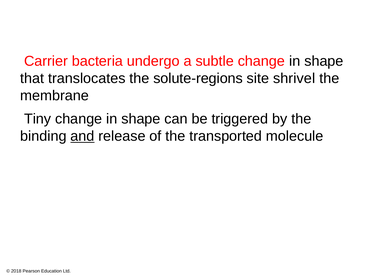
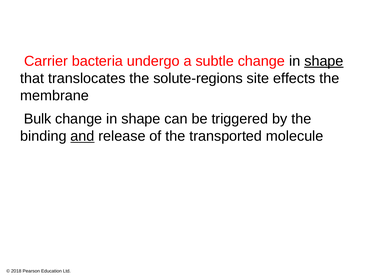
shape underline: none -> present (324, 61)
shrivel: shrivel -> effects (294, 78)
Tiny: Tiny -> Bulk (38, 119)
